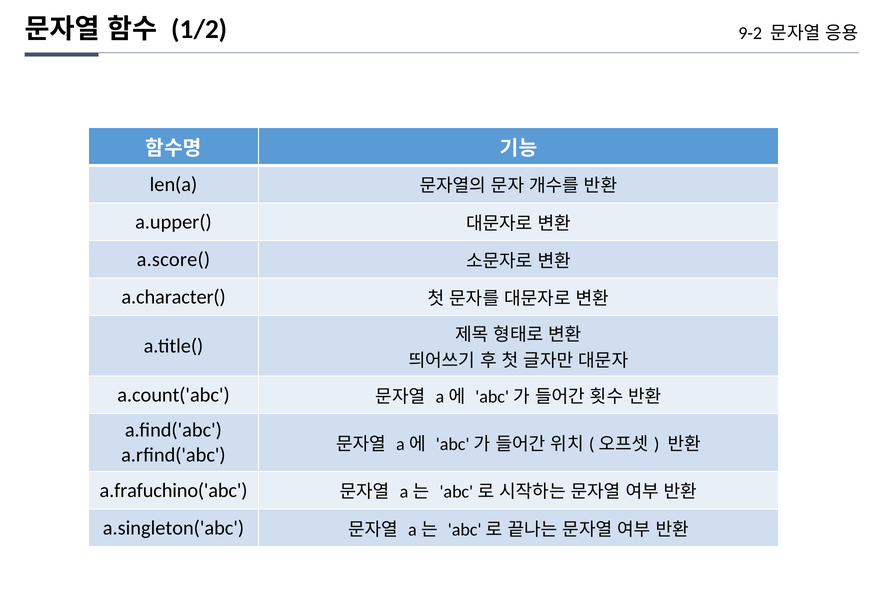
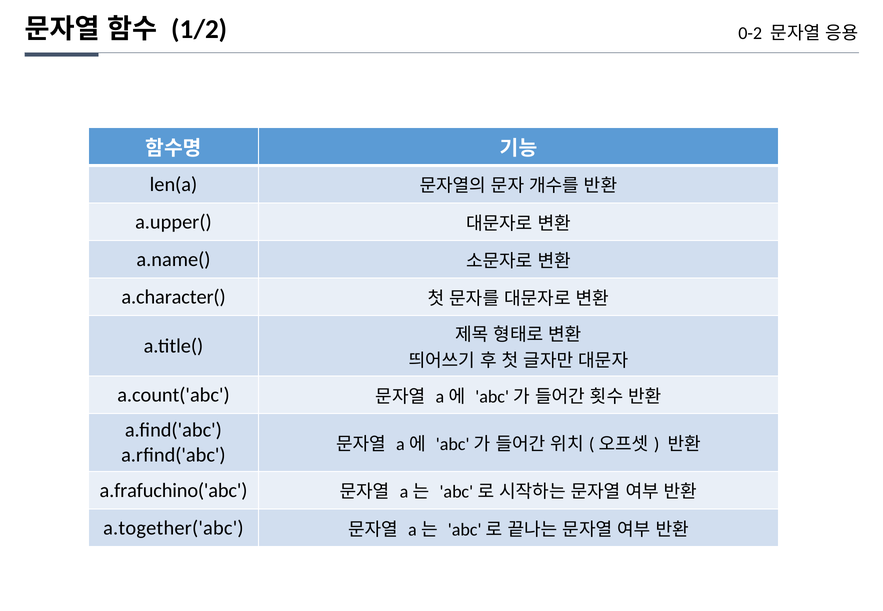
9-2: 9-2 -> 0-2 (750, 33)
a.score(: a.score( -> a.name( (173, 260)
a.singleton('abc: a.singleton('abc -> a.together('abc (173, 528)
